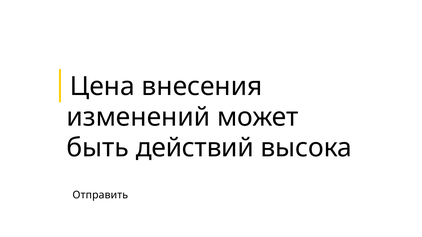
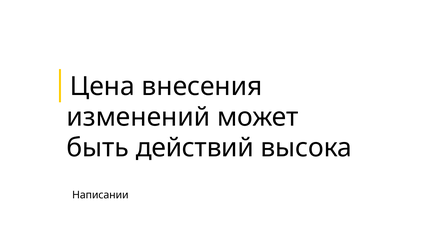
Отправить: Отправить -> Написании (100, 195)
